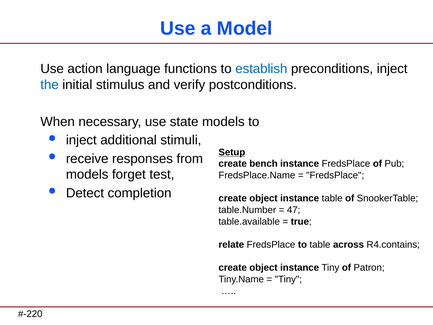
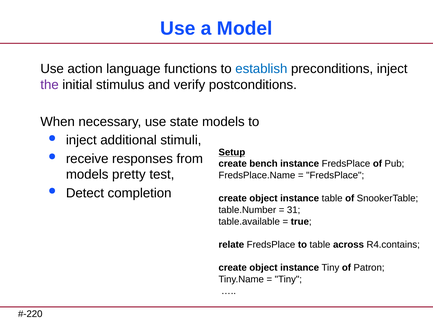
the colour: blue -> purple (50, 85)
forget: forget -> pretty (129, 174)
47: 47 -> 31 (294, 210)
